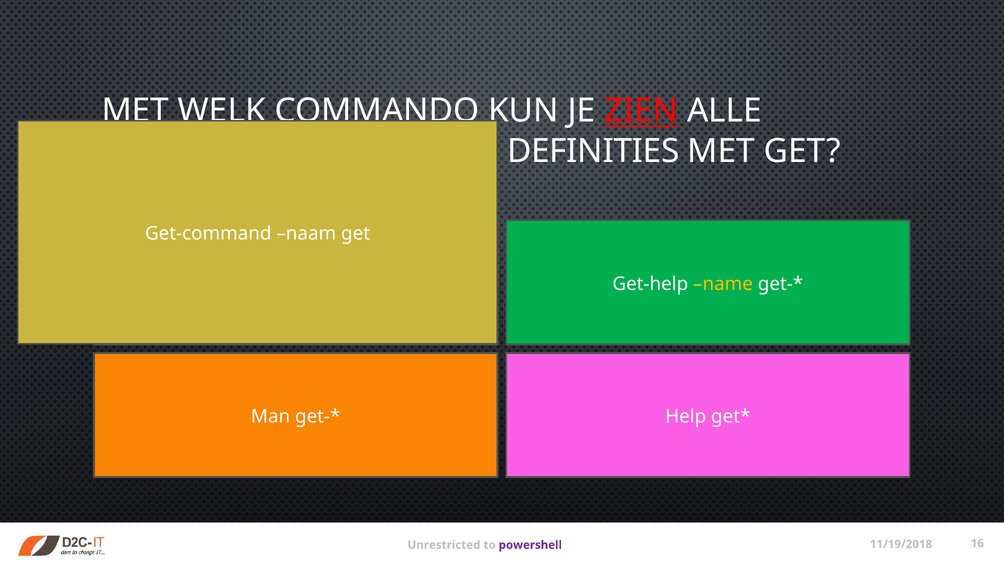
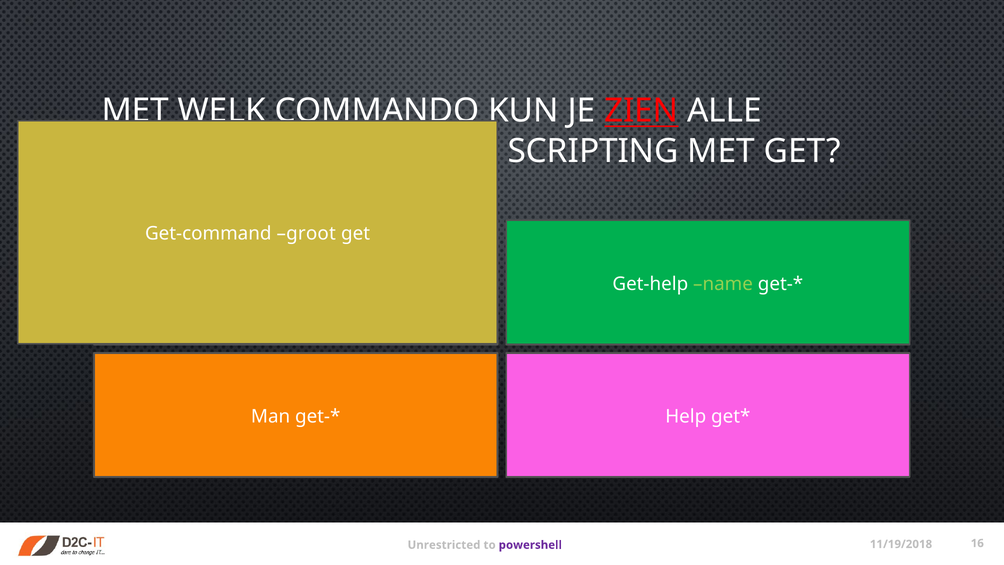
DEFINITIES: DEFINITIES -> SCRIPTING (593, 151)
naam: naam -> groot (306, 233)
name colour: yellow -> light green (723, 284)
